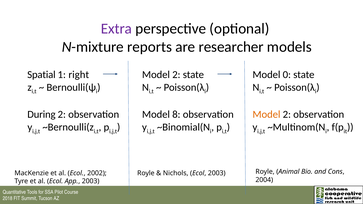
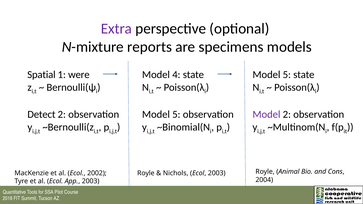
researcher: researcher -> specimens (231, 47)
right: right -> were (79, 75)
2: 2 -> 4 (176, 75)
0: 0 -> 5 (287, 75)
During: During -> Detect (41, 115)
8: 8 -> 5 (176, 115)
Model colour: orange -> purple (266, 115)
